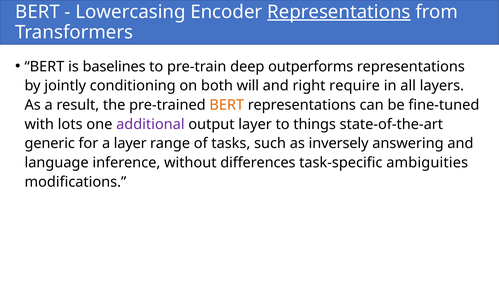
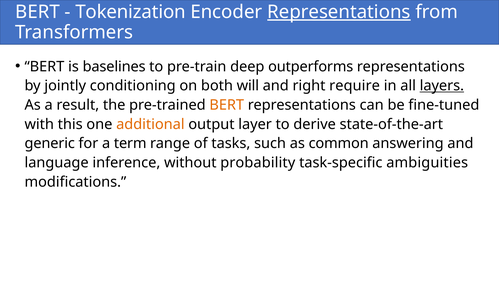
Lowercasing: Lowercasing -> Tokenization (131, 12)
layers underline: none -> present (442, 86)
lots: lots -> this (70, 124)
additional colour: purple -> orange (150, 124)
things: things -> derive (315, 124)
a layer: layer -> term (130, 143)
inversely: inversely -> common (339, 143)
differences: differences -> probability (258, 163)
